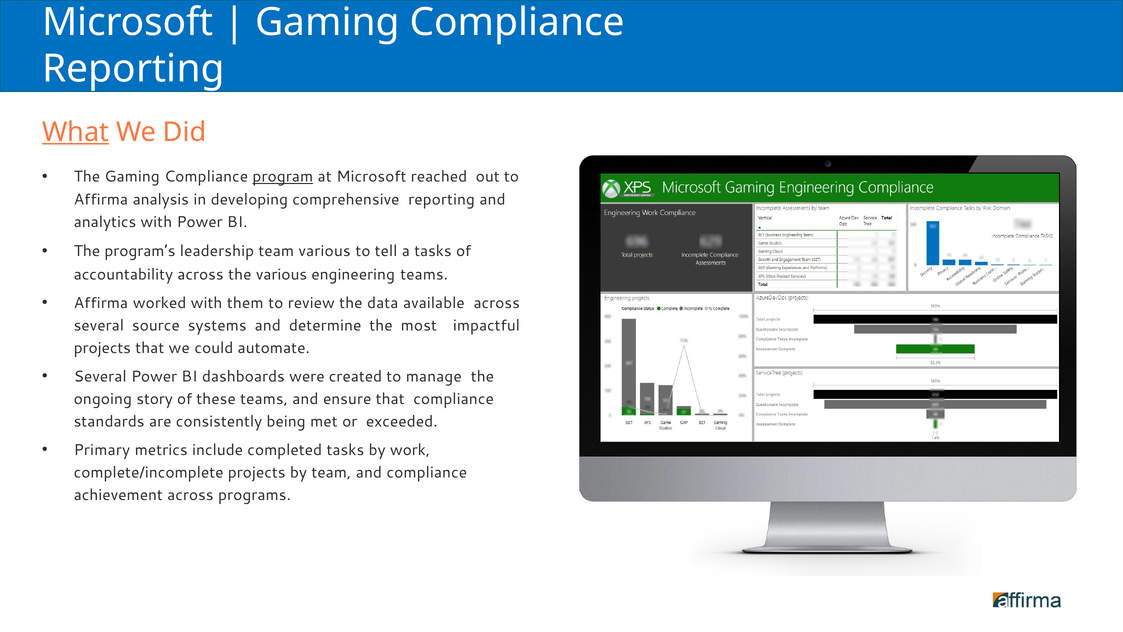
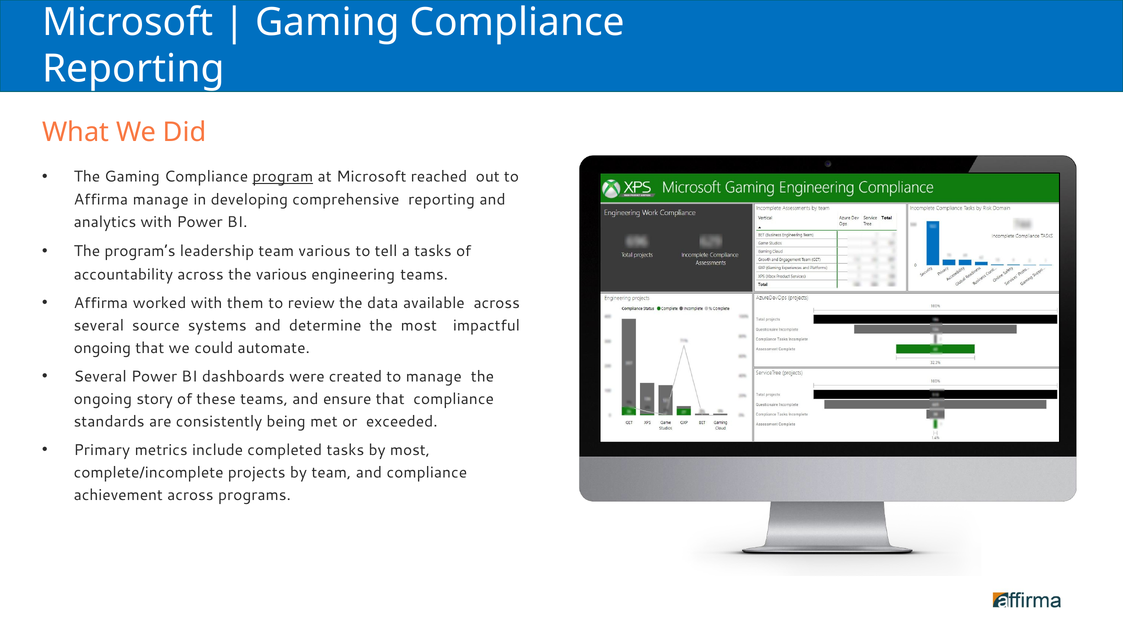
What underline: present -> none (76, 132)
Affirma analysis: analysis -> manage (161, 199)
projects: projects -> ongoing (102, 348)
by work: work -> most (410, 450)
